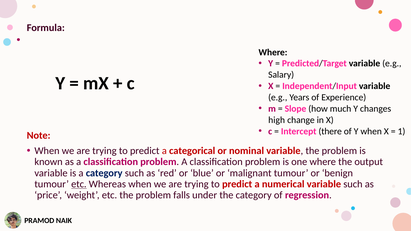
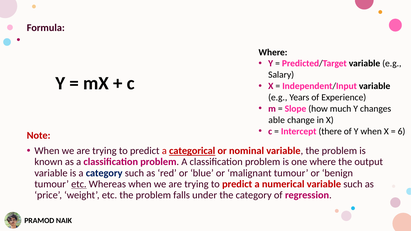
high: high -> able (277, 120)
1: 1 -> 6 (401, 131)
categorical underline: none -> present (192, 151)
